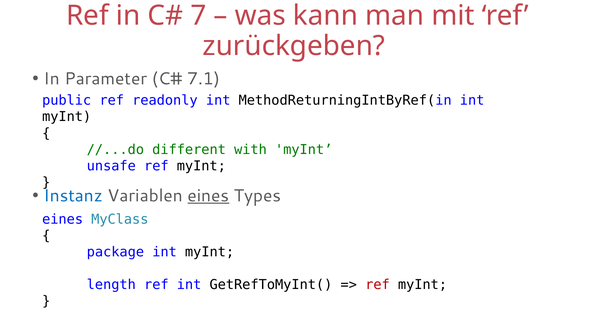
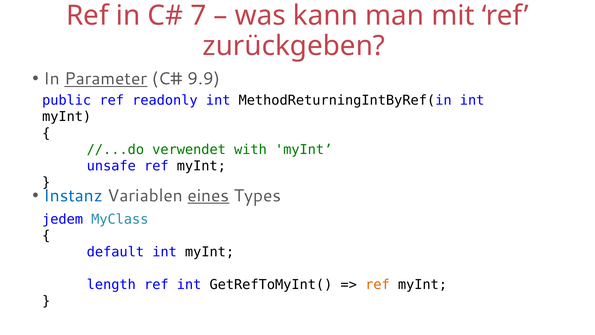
Parameter underline: none -> present (106, 79)
7.1: 7.1 -> 9.9 (204, 79)
different: different -> verwendet (189, 149)
eines: eines -> jedem (63, 219)
package: package -> default (115, 252)
ref colour: red -> orange (377, 284)
